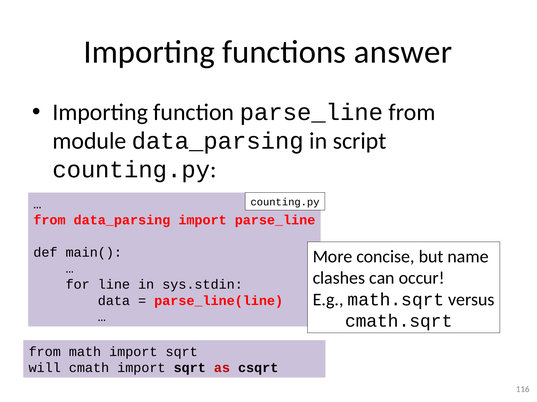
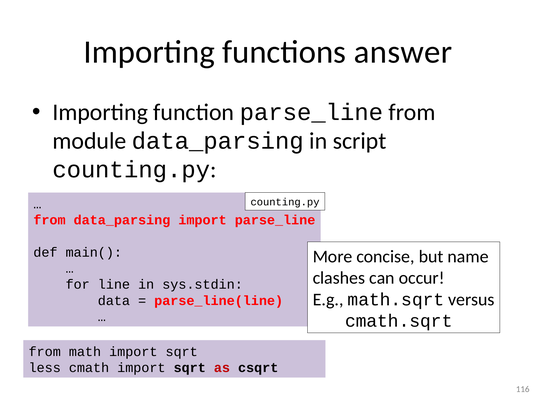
will: will -> less (45, 369)
